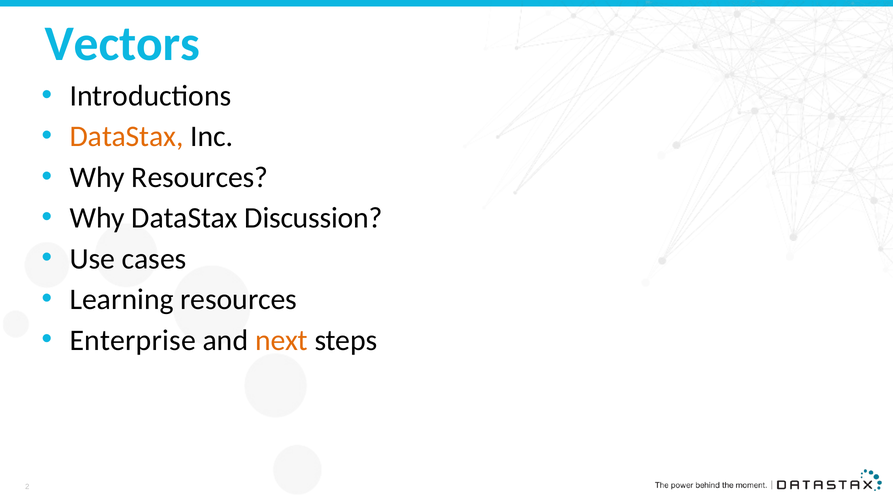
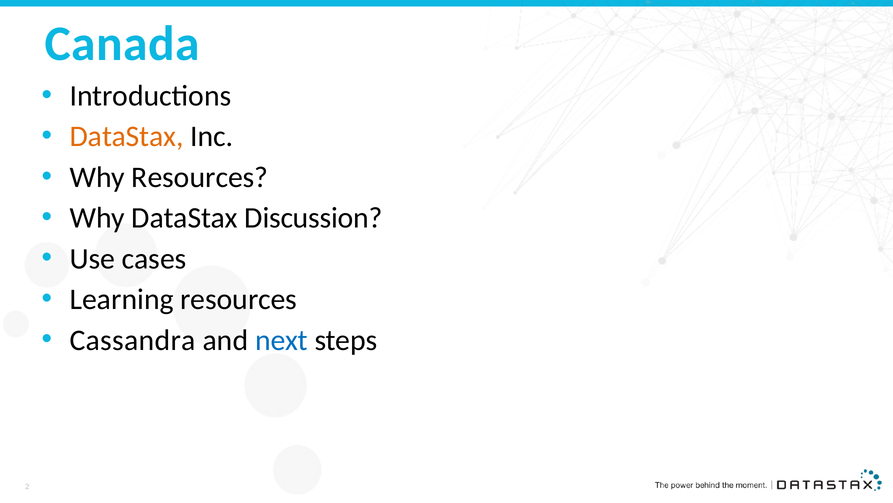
Vectors: Vectors -> Canada (122, 44)
Enterprise: Enterprise -> Cassandra (133, 340)
next colour: orange -> blue (281, 340)
